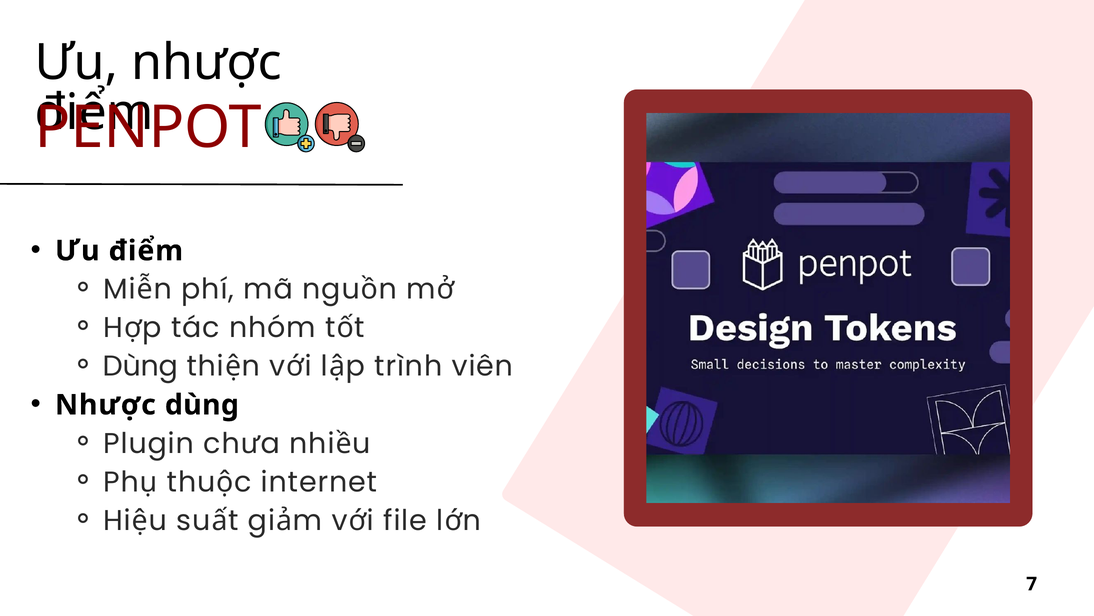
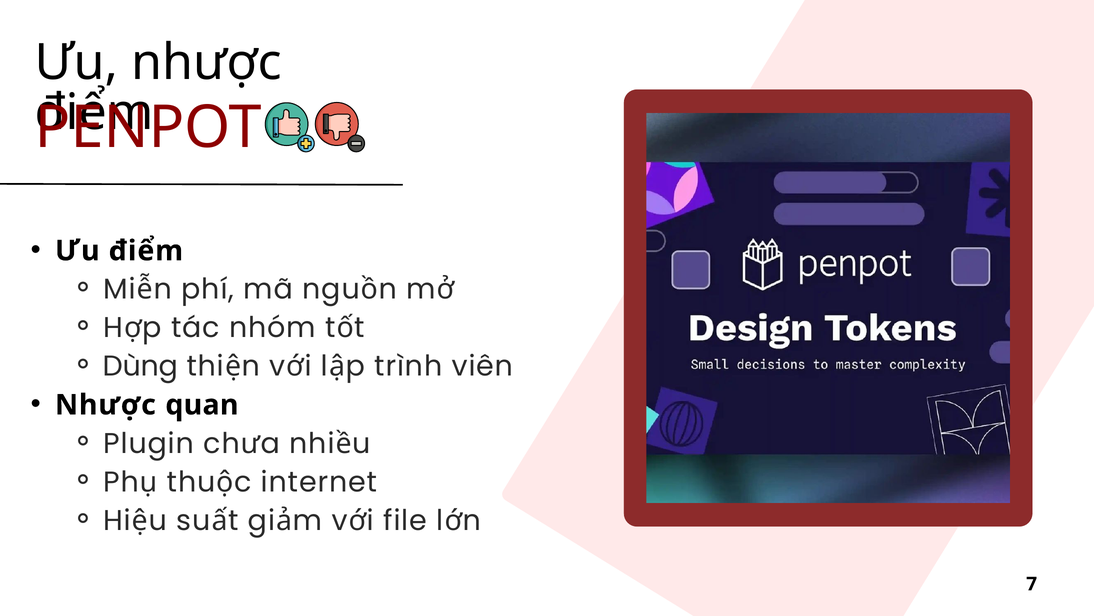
Nhược dùng: dùng -> quan (202, 405)
